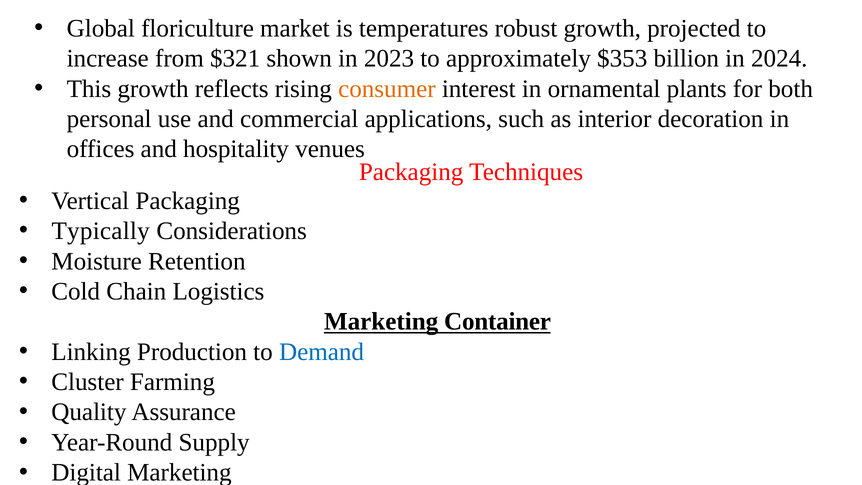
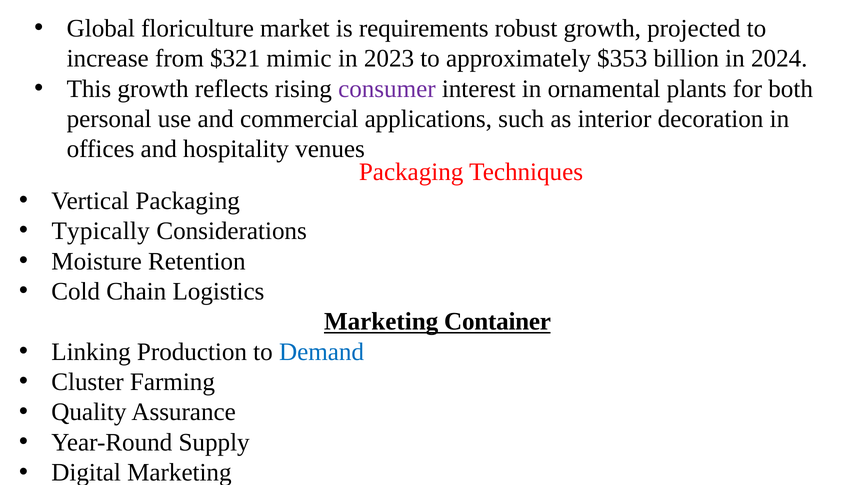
temperatures: temperatures -> requirements (424, 28)
shown: shown -> mimic (299, 58)
consumer colour: orange -> purple (387, 89)
